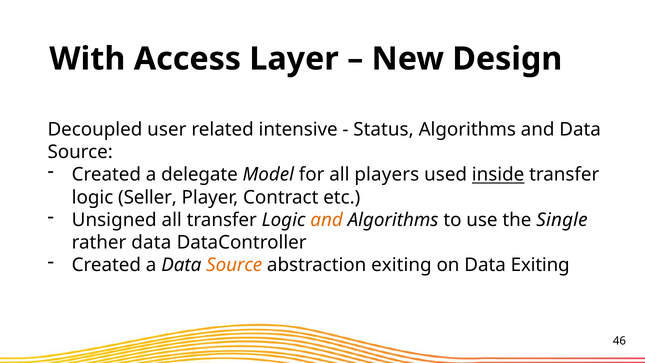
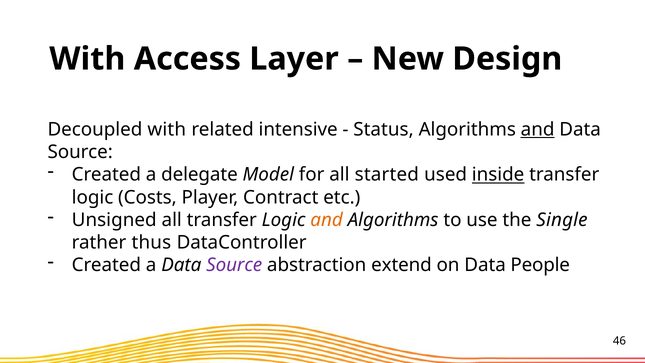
Decoupled user: user -> with (167, 130)
and underline: none -> present (538, 130)
players: players -> started (387, 175)
Seller: Seller -> Costs (147, 197)
rather data: data -> thus (151, 242)
Source colour: orange -> purple (234, 265)
abstraction exiting: exiting -> extend (402, 265)
Data Exiting: Exiting -> People (540, 265)
